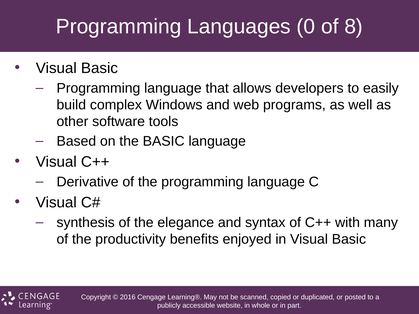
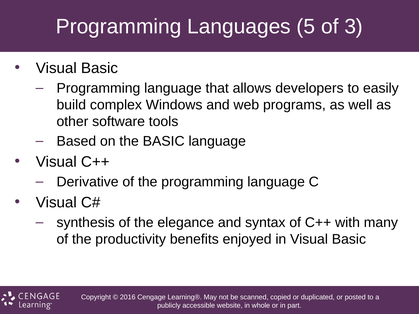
0: 0 -> 5 (306, 27)
8: 8 -> 3 (354, 27)
